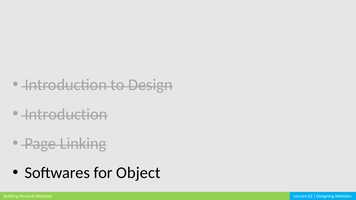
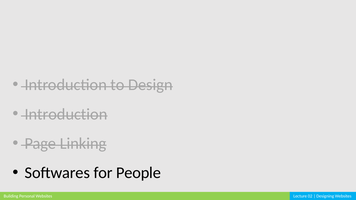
Object: Object -> People (139, 173)
